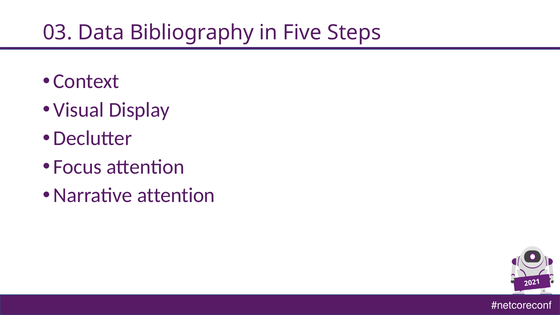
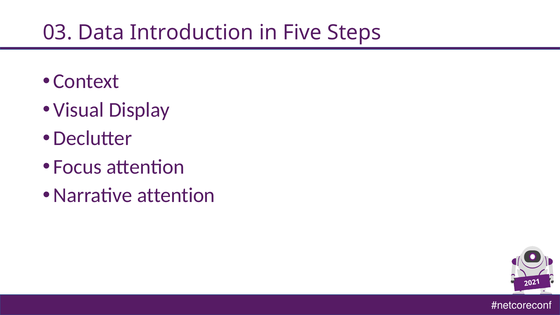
Bibliography: Bibliography -> Introduction (192, 33)
